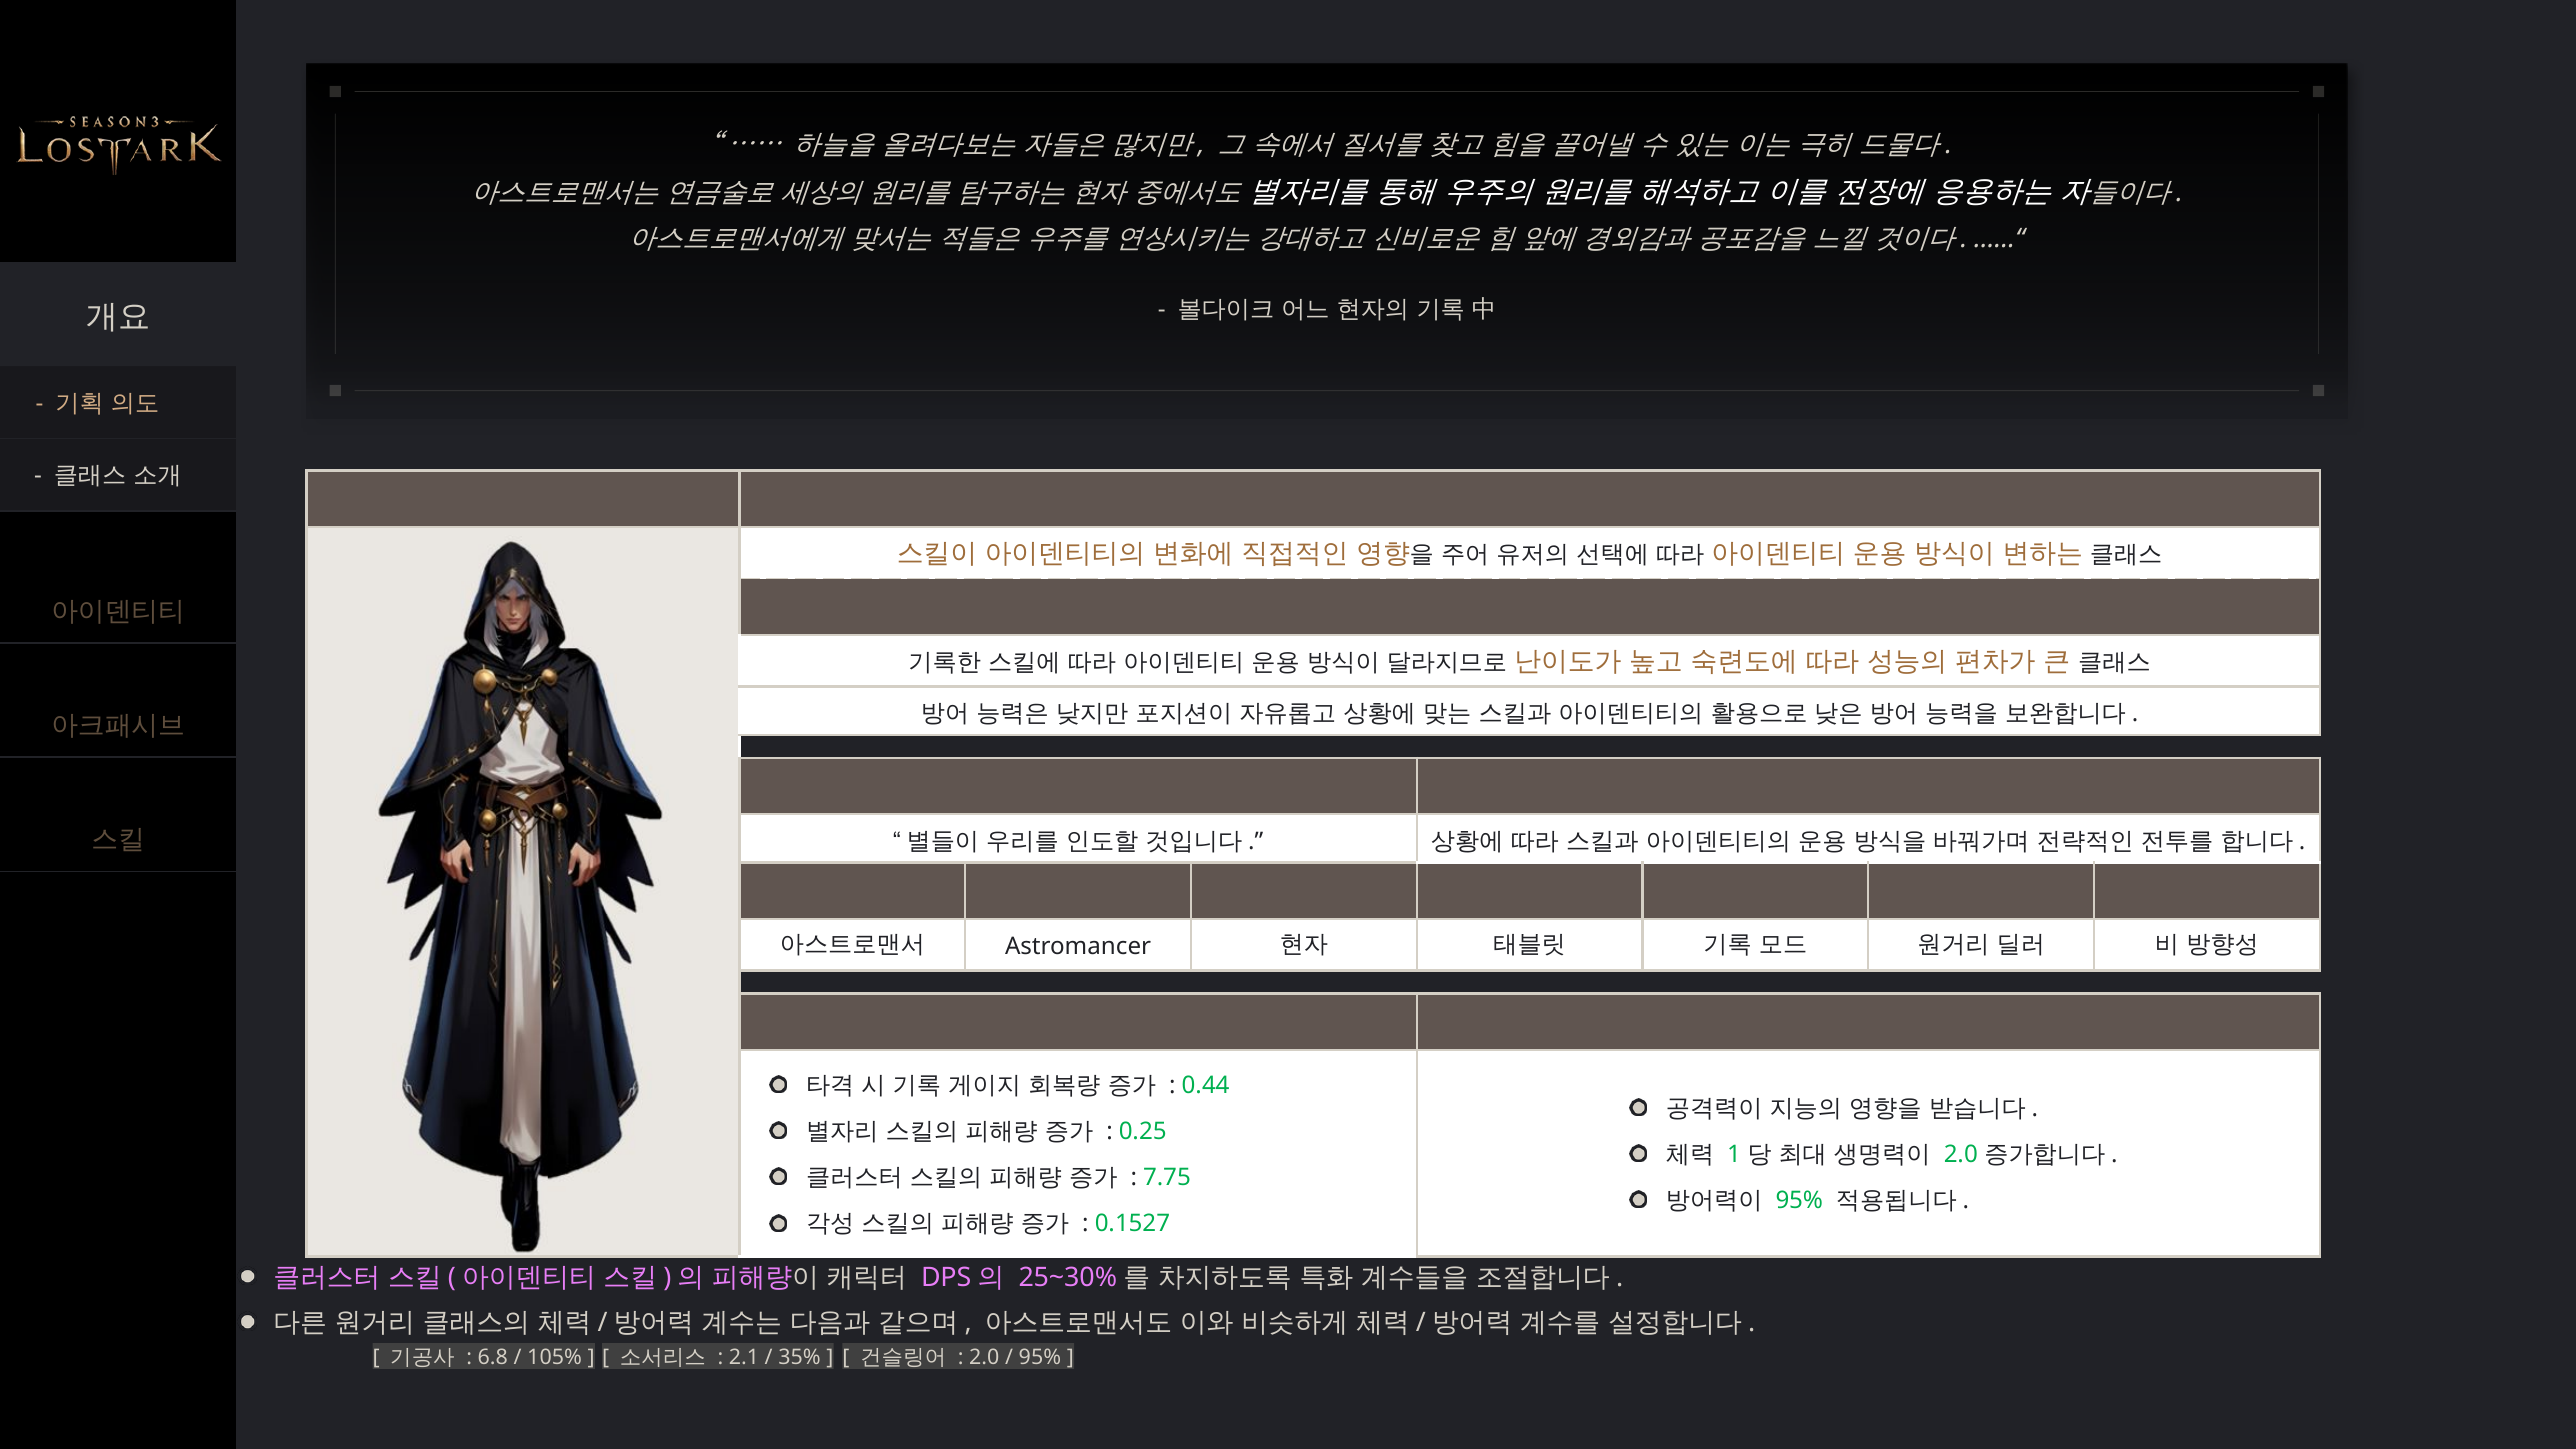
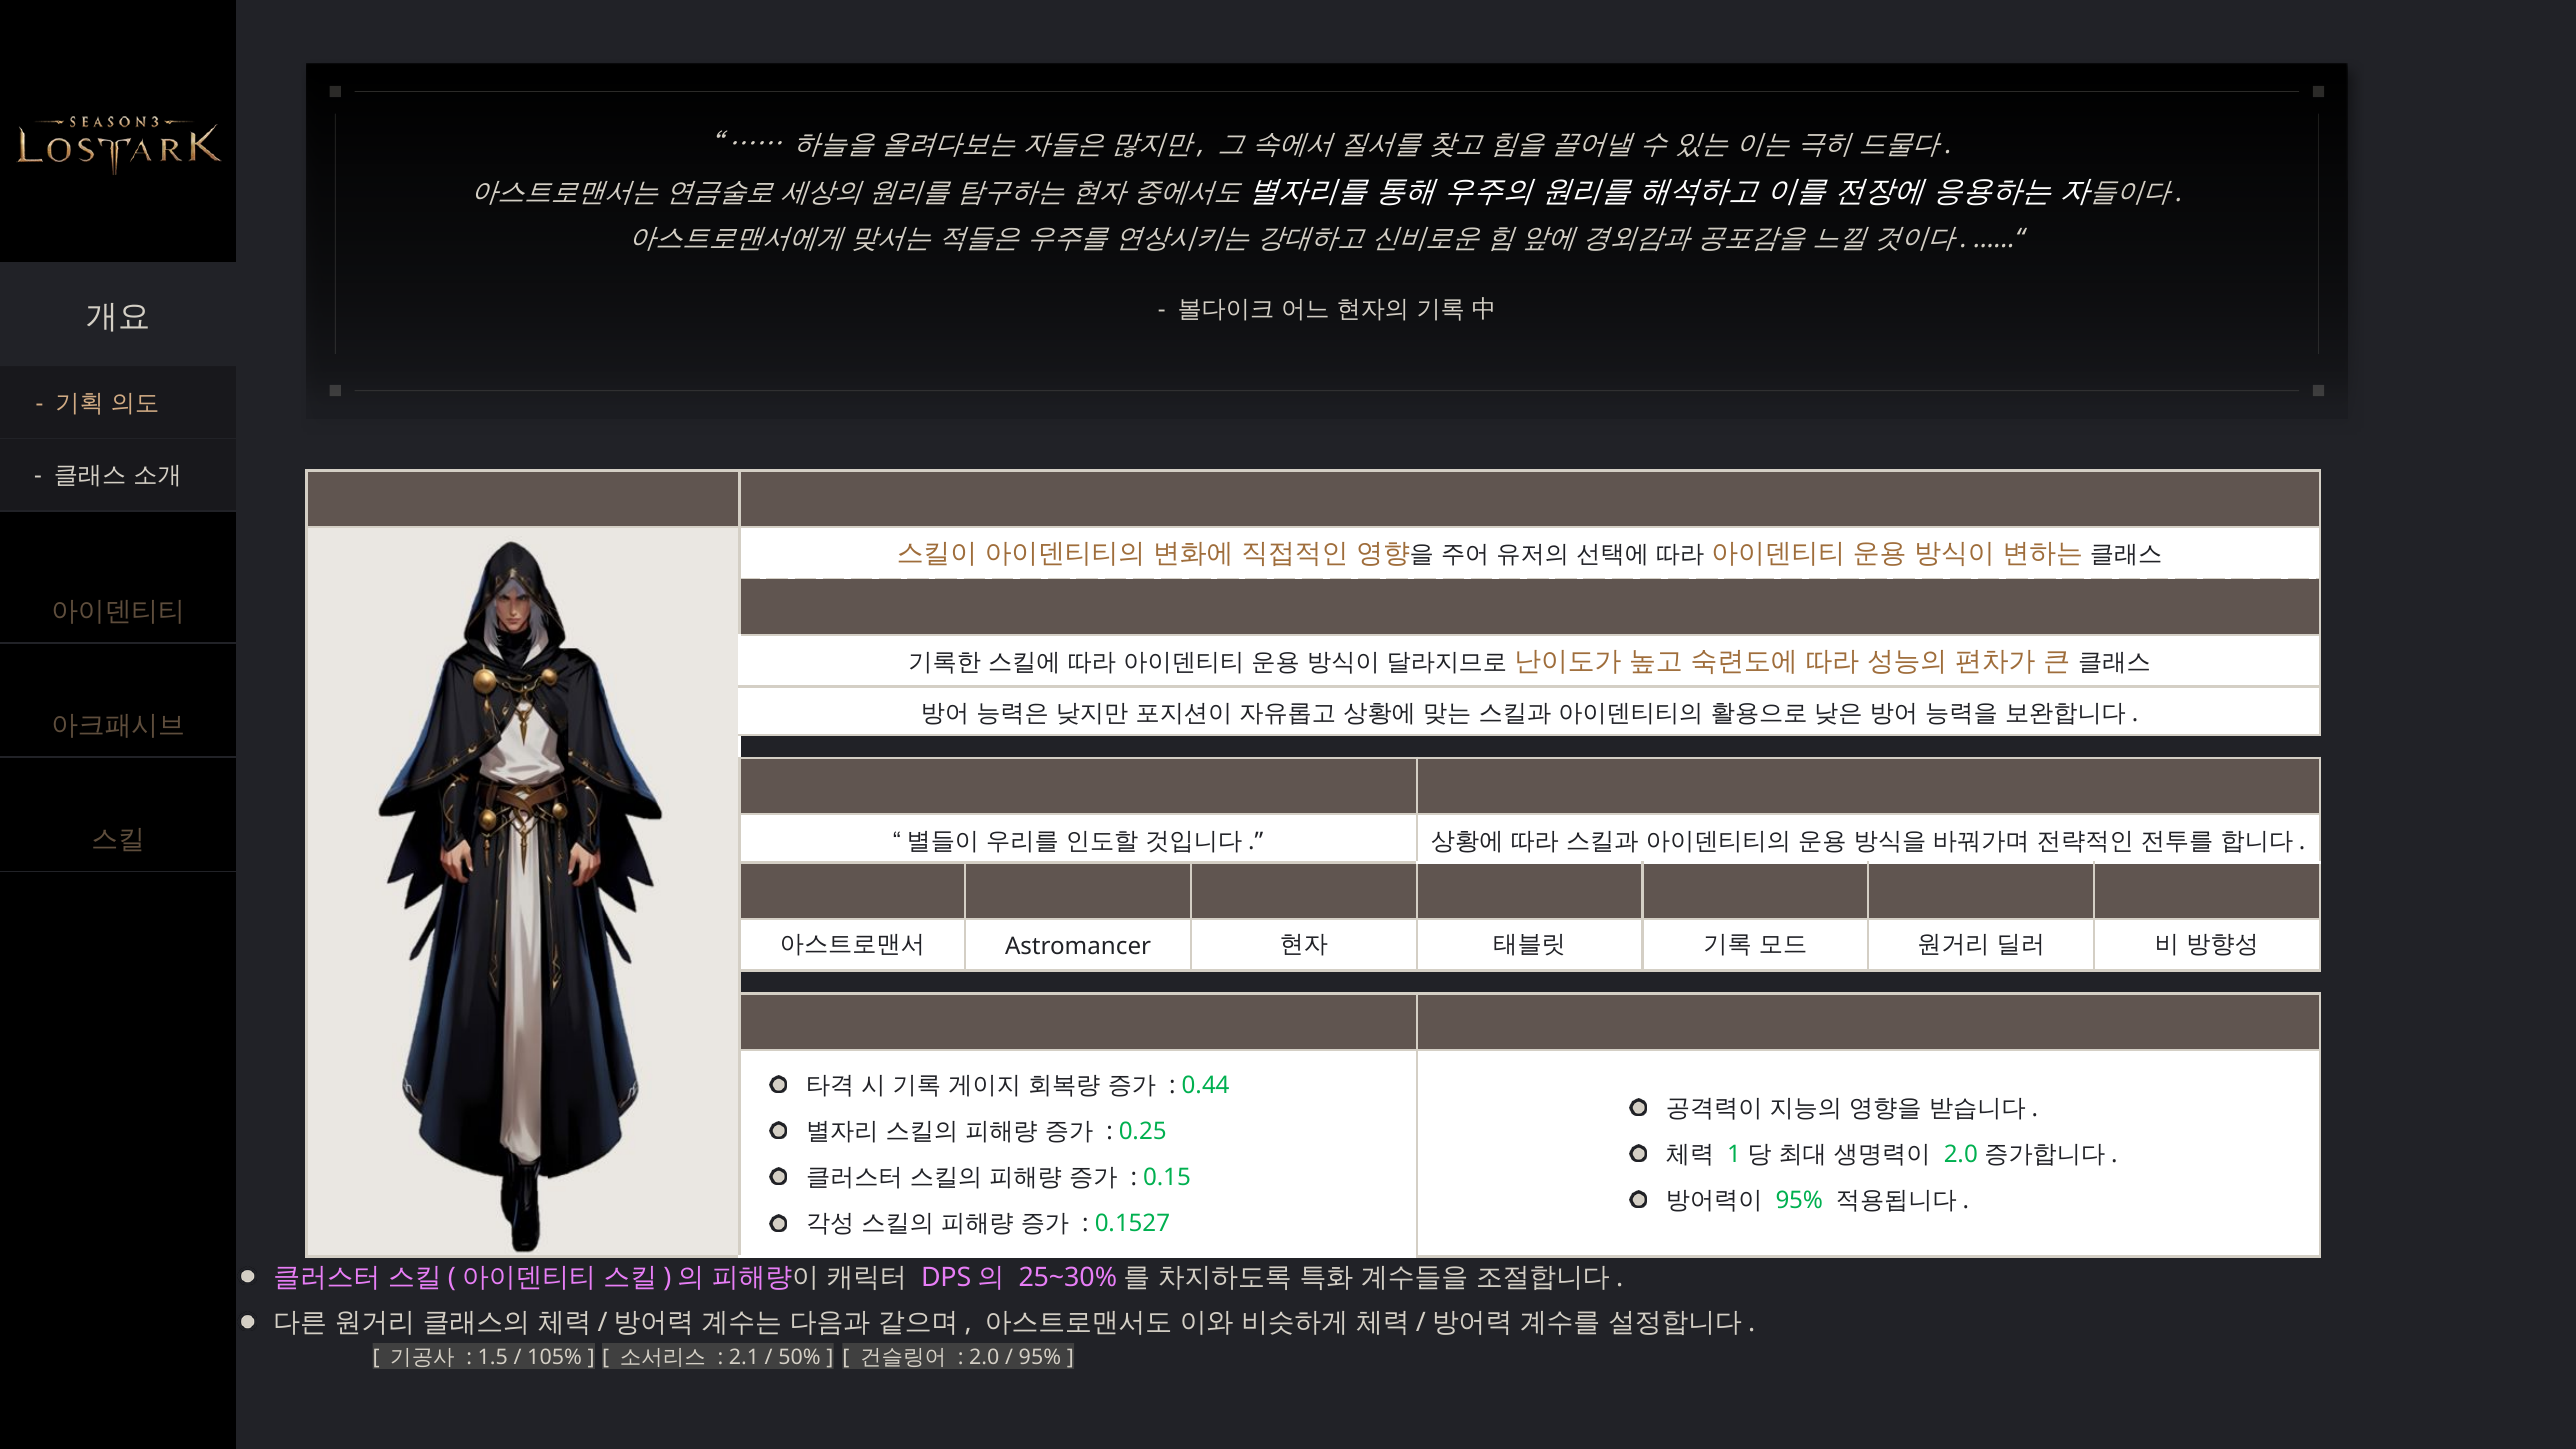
7.75: 7.75 -> 0.15 (1167, 1178)
6.8: 6.8 -> 1.5 (493, 1358)
35%: 35% -> 50% (800, 1358)
